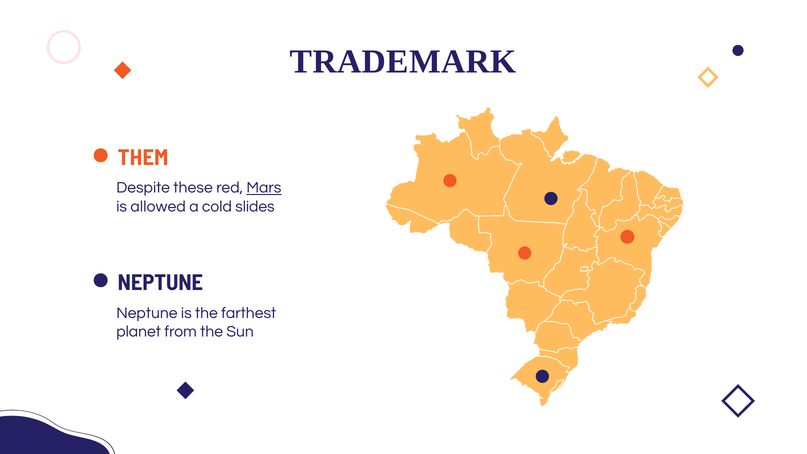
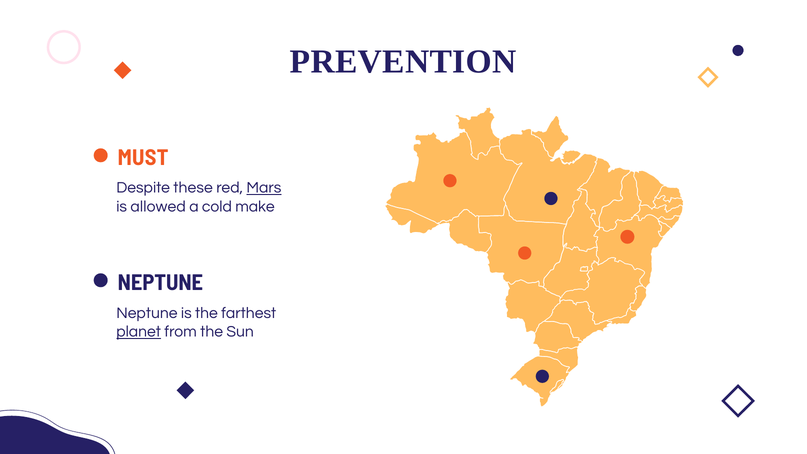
TRADEMARK: TRADEMARK -> PREVENTION (403, 62)
THEM: THEM -> MUST (143, 158)
slides: slides -> make (255, 207)
planet underline: none -> present (139, 332)
